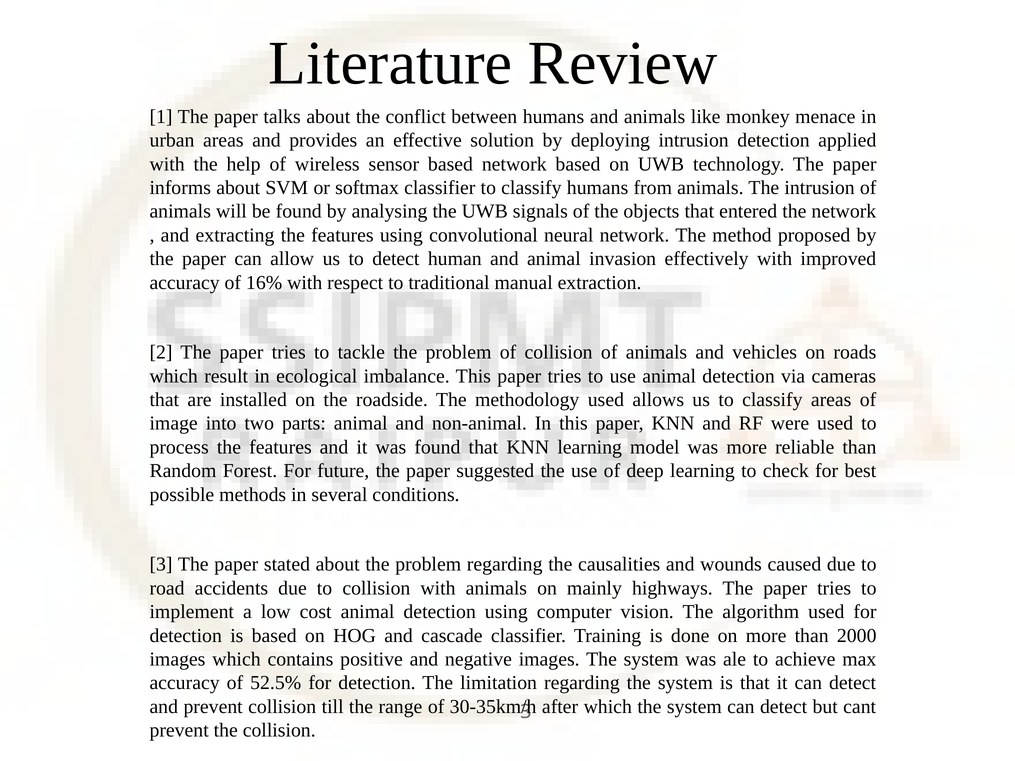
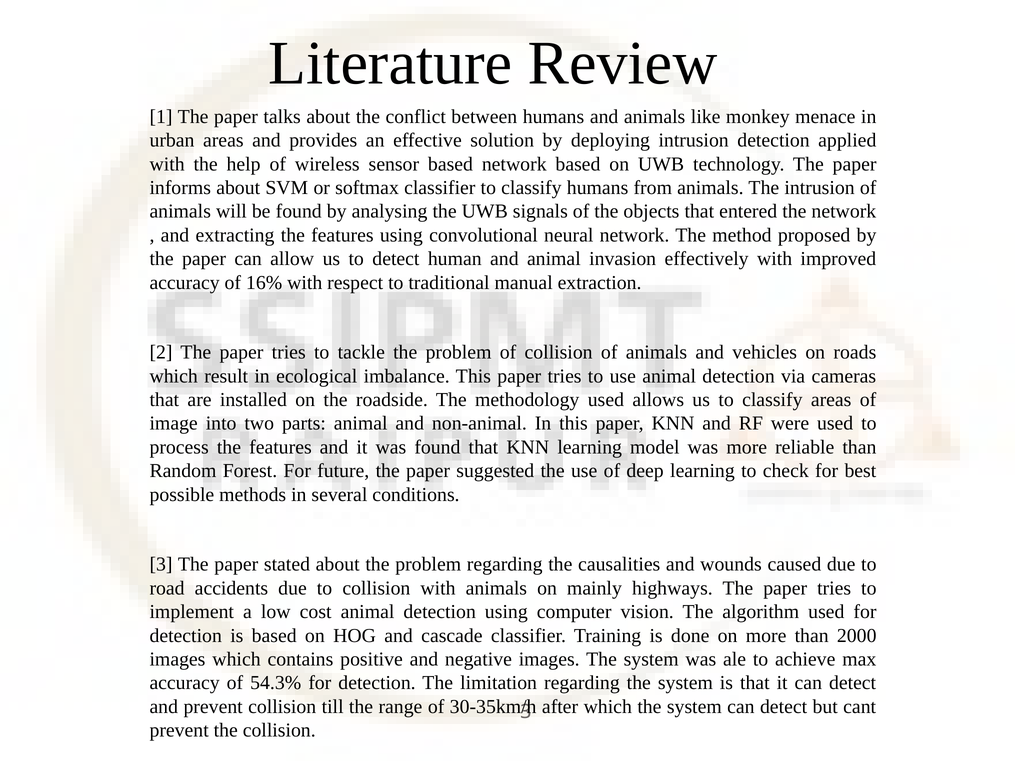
52.5%: 52.5% -> 54.3% (276, 683)
